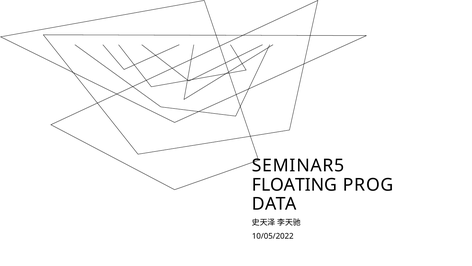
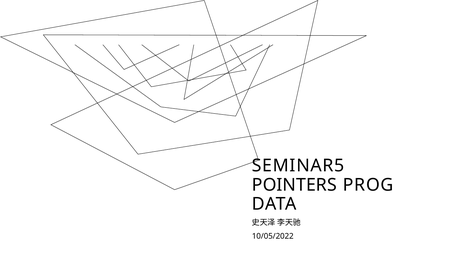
FLOATING: FLOATING -> POINTERS (294, 185)
